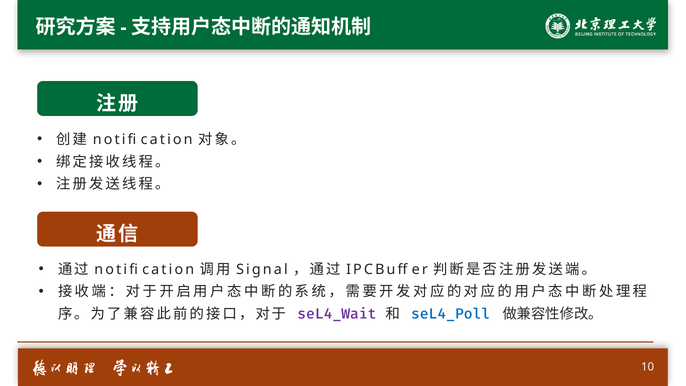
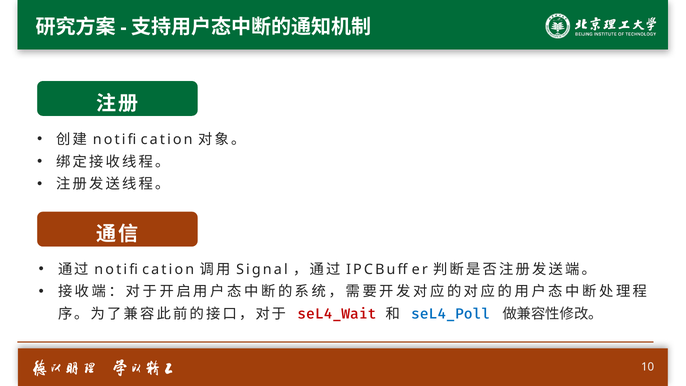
seL4_Wait colour: purple -> red (337, 314)
